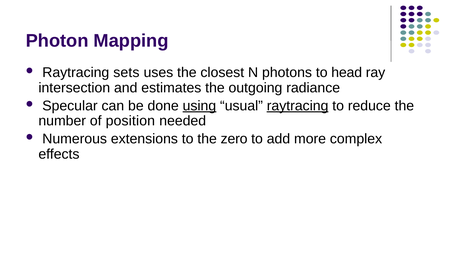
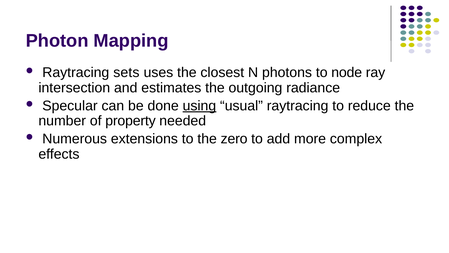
head: head -> node (347, 72)
raytracing underline: present -> none (298, 106)
position: position -> property (130, 121)
